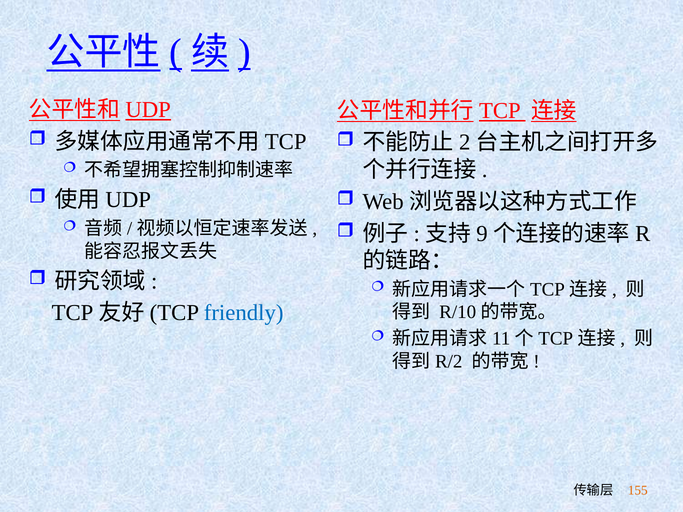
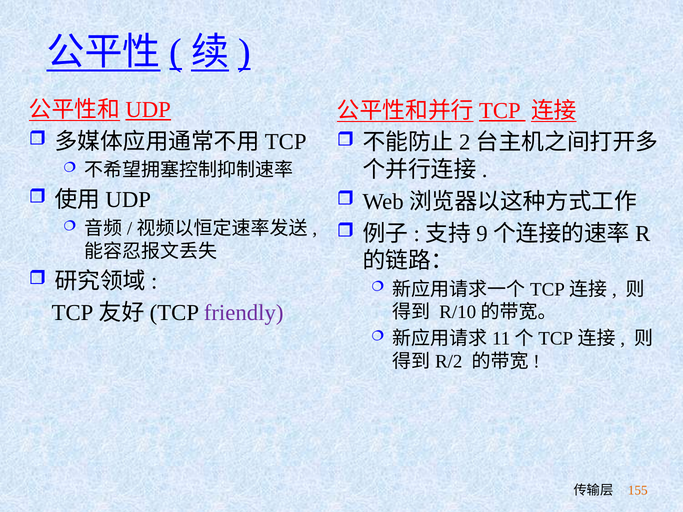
friendly colour: blue -> purple (244, 313)
